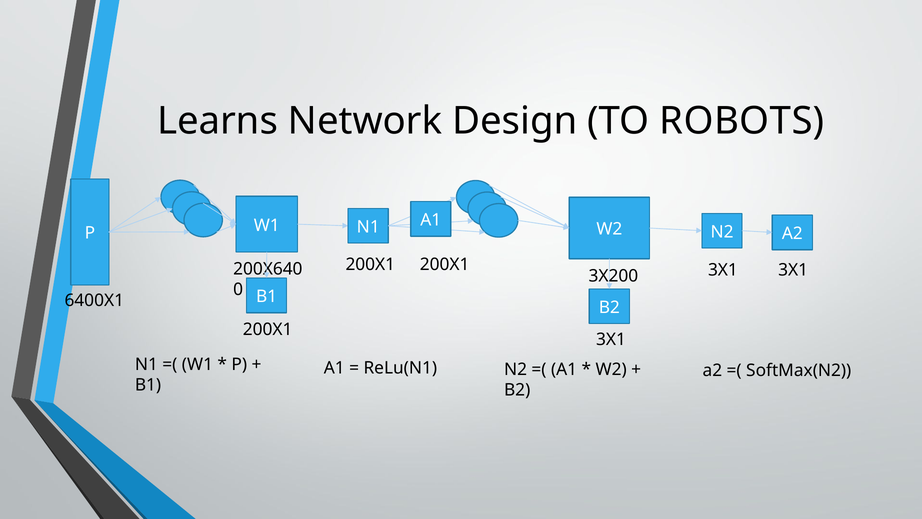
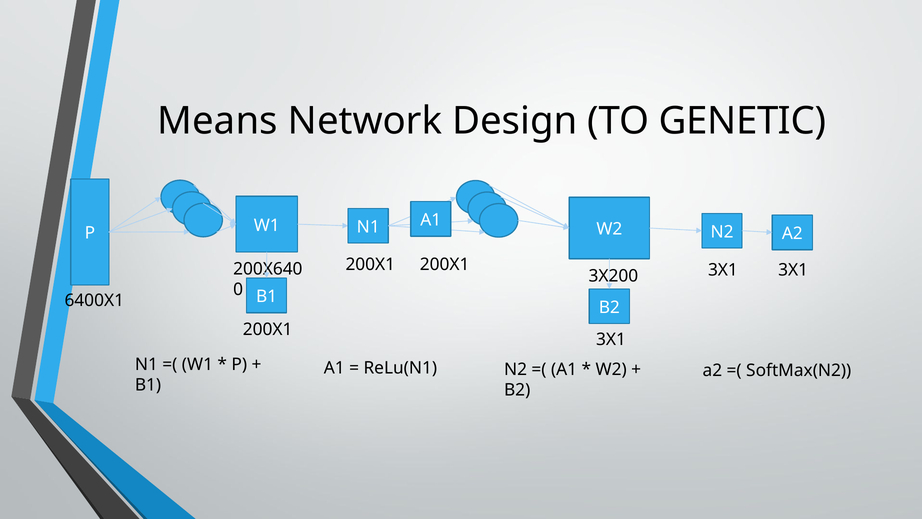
Learns: Learns -> Means (217, 121)
ROBOTS: ROBOTS -> GENETIC (742, 121)
